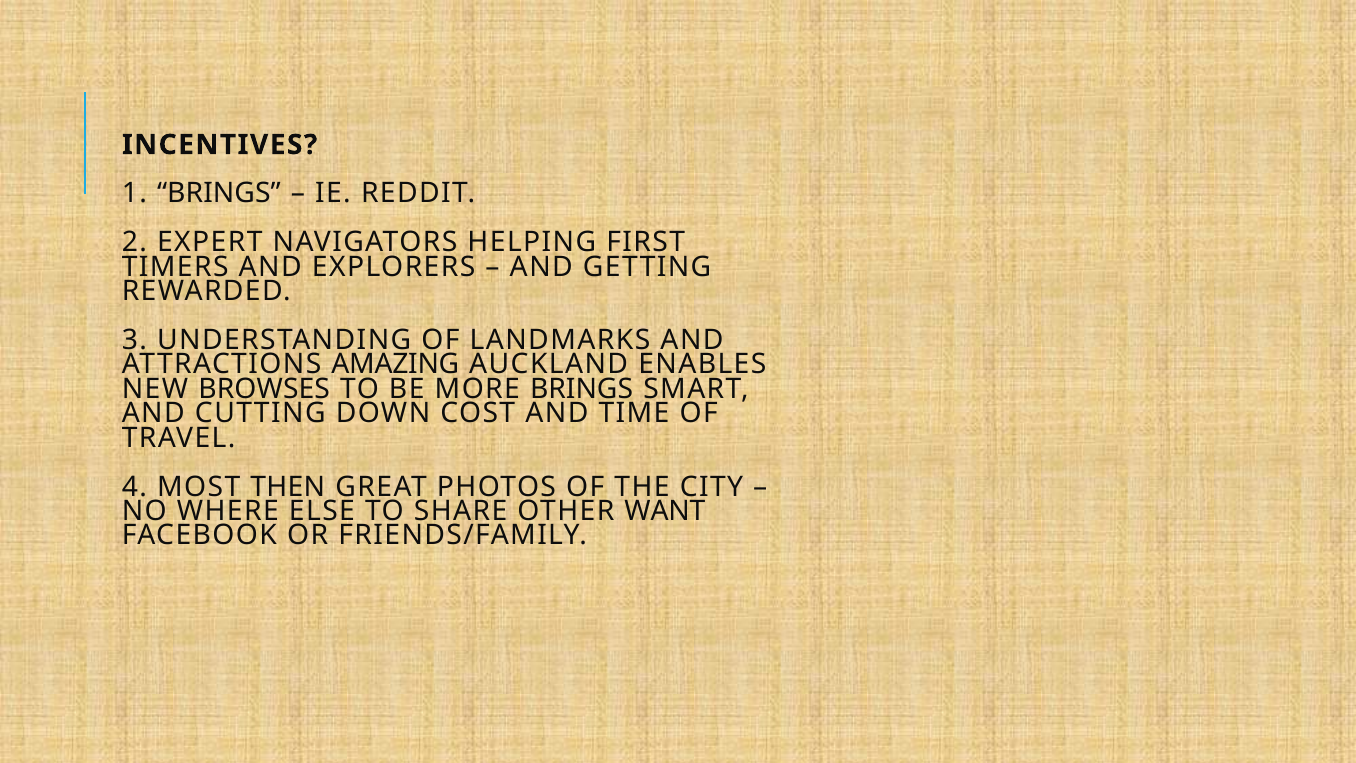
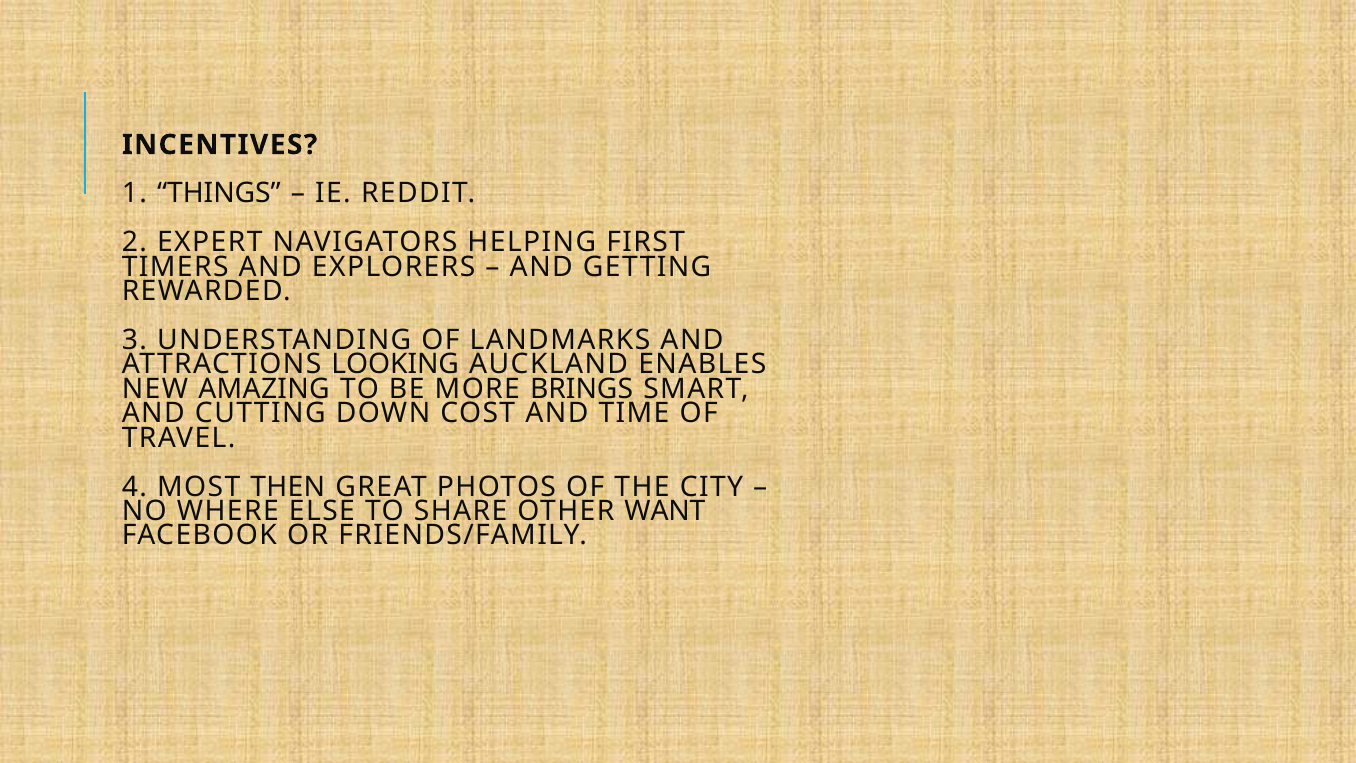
1 BRINGS: BRINGS -> THINGS (219, 194)
AMAZING: AMAZING -> LOOKING (395, 365)
BROWSES: BROWSES -> AMAZING (264, 389)
